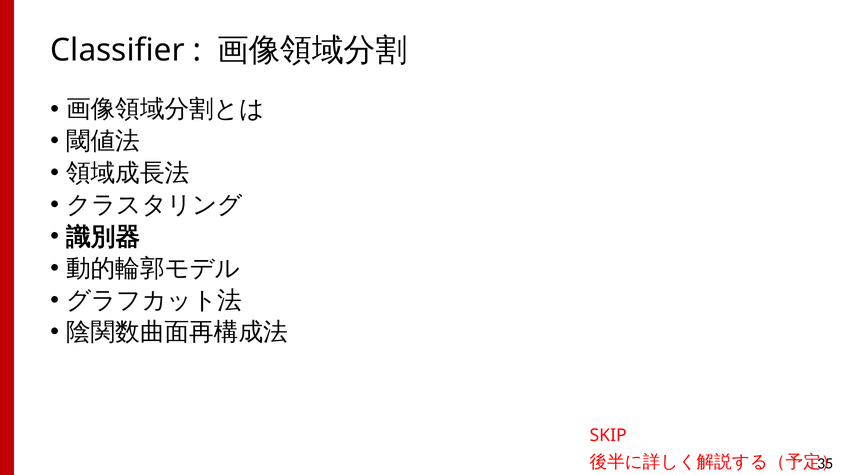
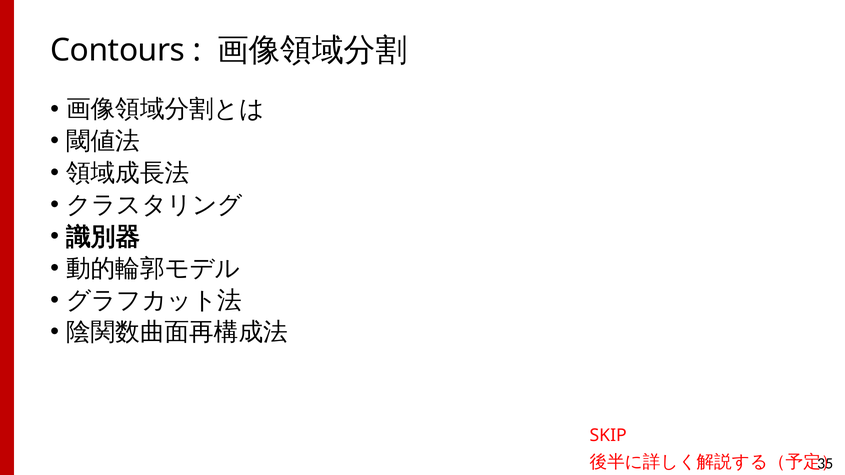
Classifier: Classifier -> Contours (118, 50)
